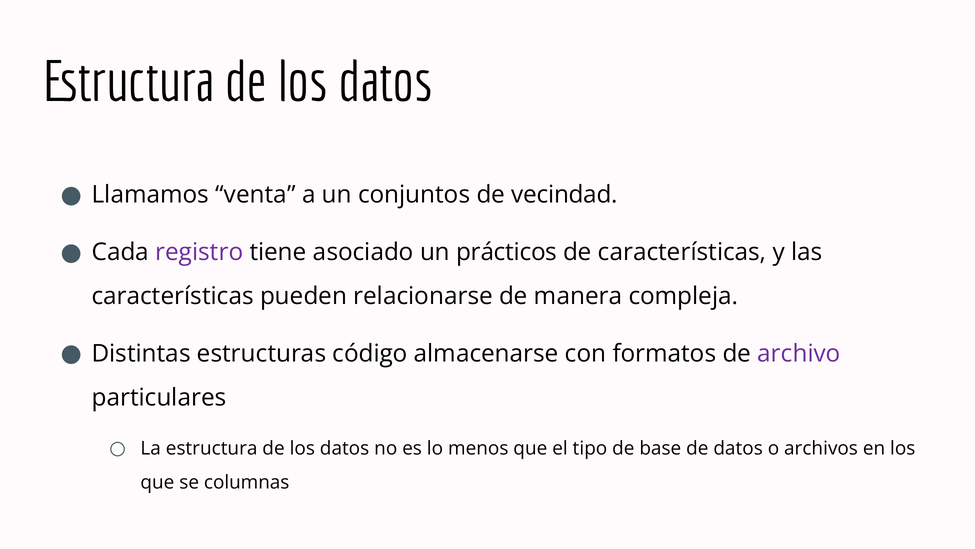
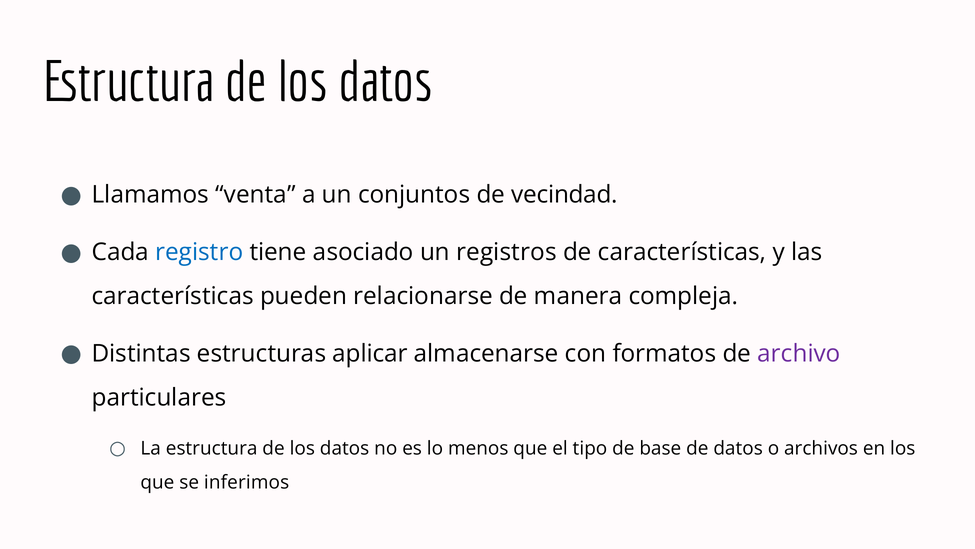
registro colour: purple -> blue (199, 252)
prácticos: prácticos -> registros (506, 252)
código: código -> aplicar (370, 353)
columnas: columnas -> inferimos (247, 482)
